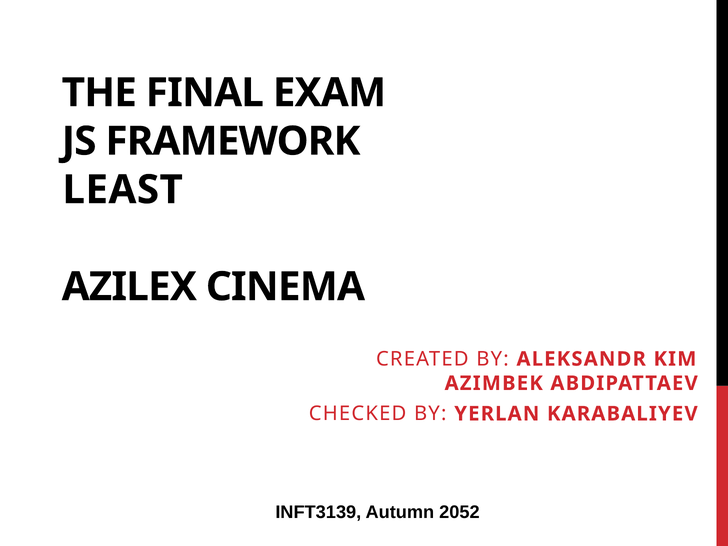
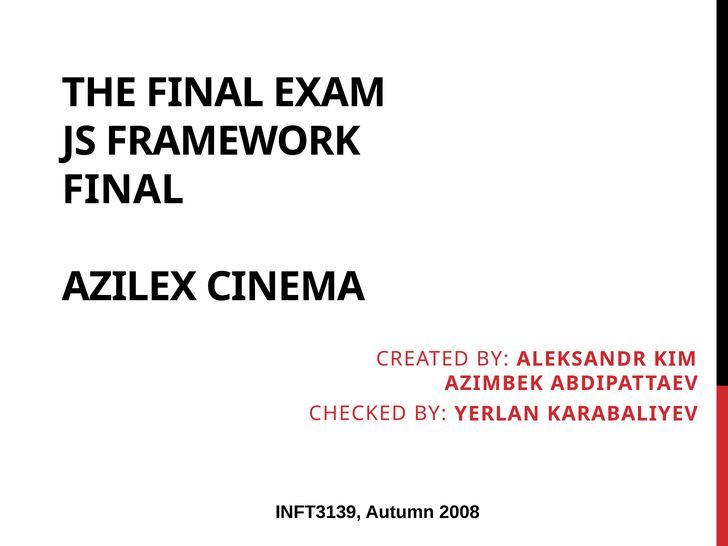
LEAST: LEAST -> FINAL (123, 190)
2052: 2052 -> 2008 (459, 512)
